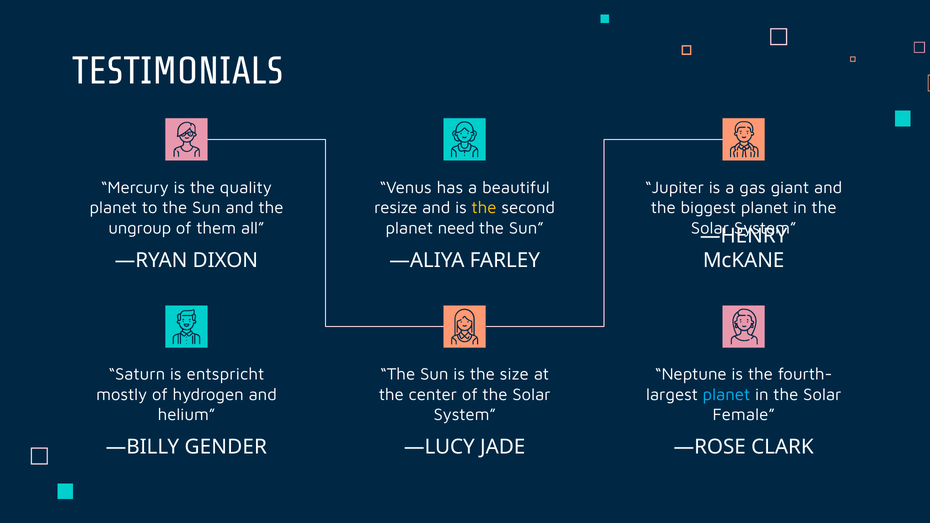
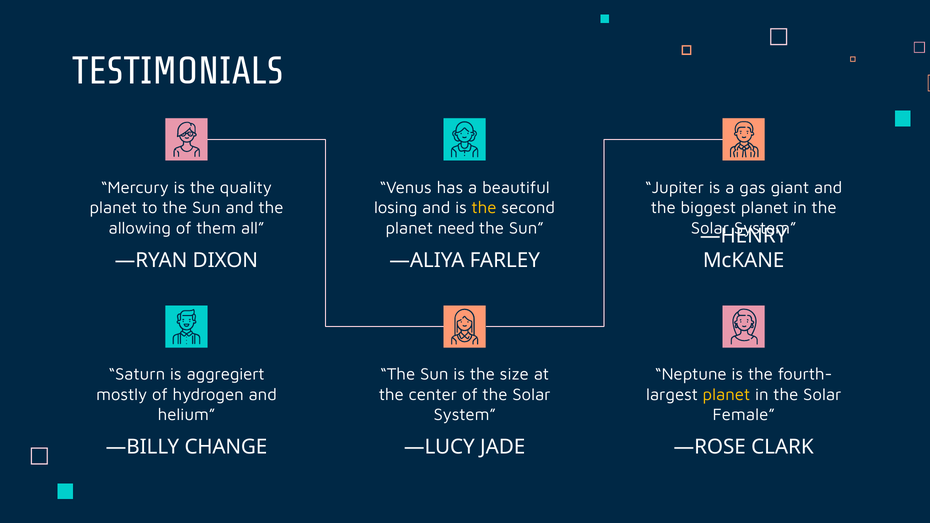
resize: resize -> losing (396, 208)
ungroup: ungroup -> allowing (140, 228)
entspricht: entspricht -> aggregiert (226, 374)
planet colour: light blue -> yellow (726, 395)
GENDER: GENDER -> CHANGE (226, 447)
